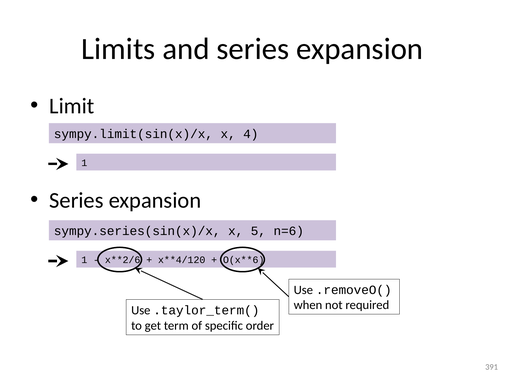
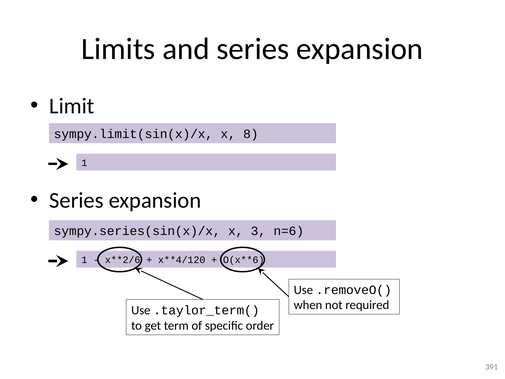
4: 4 -> 8 (251, 134)
5: 5 -> 3 (258, 231)
